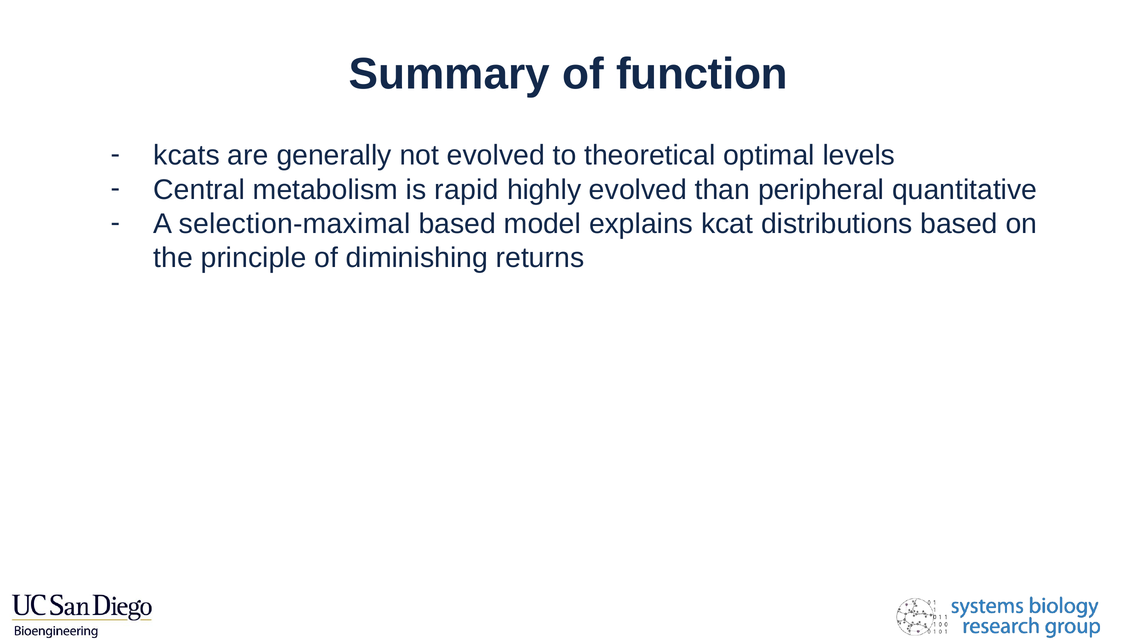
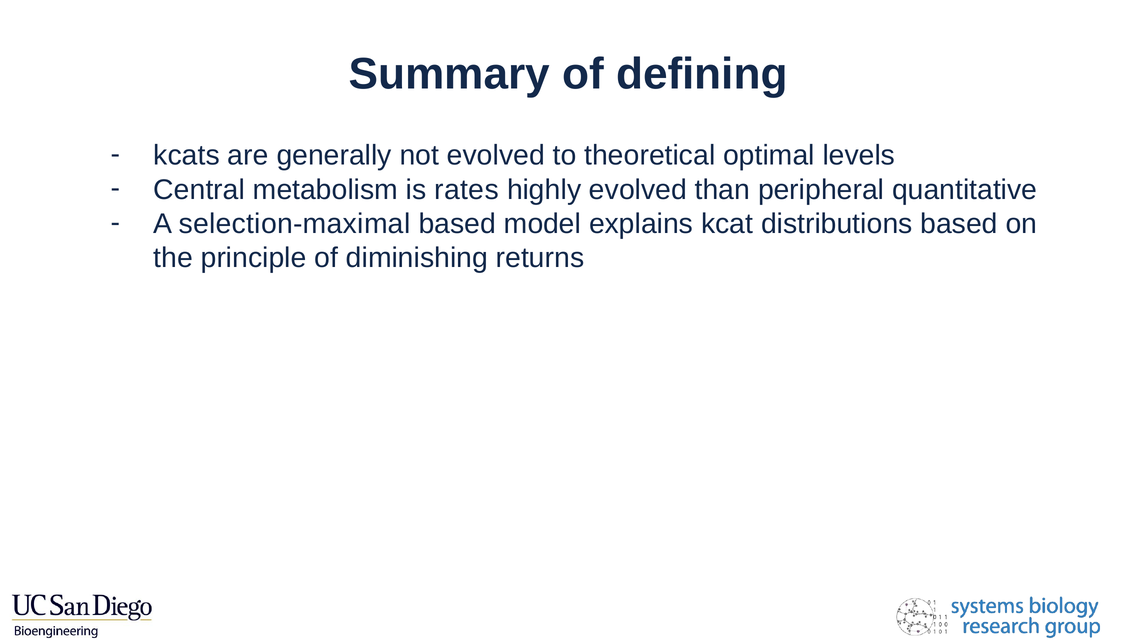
function: function -> defining (702, 74)
rapid: rapid -> rates (467, 190)
